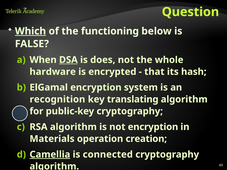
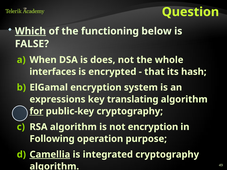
DSA underline: present -> none (68, 60)
hardware: hardware -> interfaces (53, 72)
recognition: recognition -> expressions (57, 99)
for underline: none -> present (36, 111)
Materials: Materials -> Following (52, 139)
creation: creation -> purpose (146, 139)
connected: connected -> integrated (108, 155)
